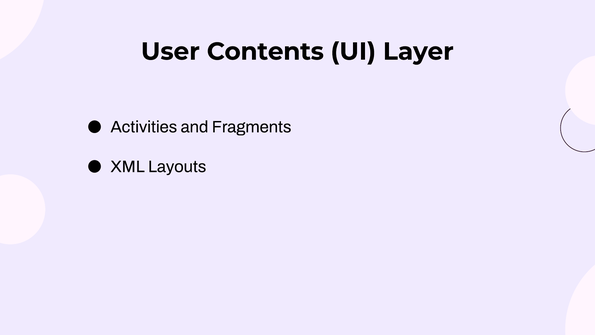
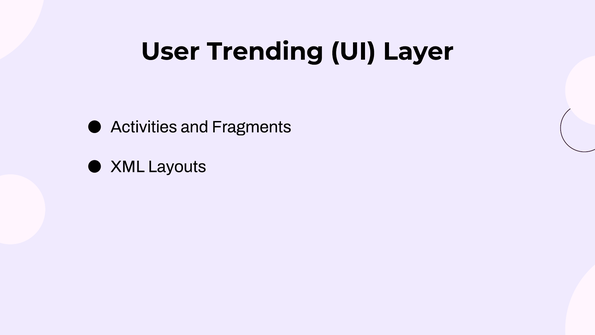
Contents: Contents -> Trending (265, 52)
